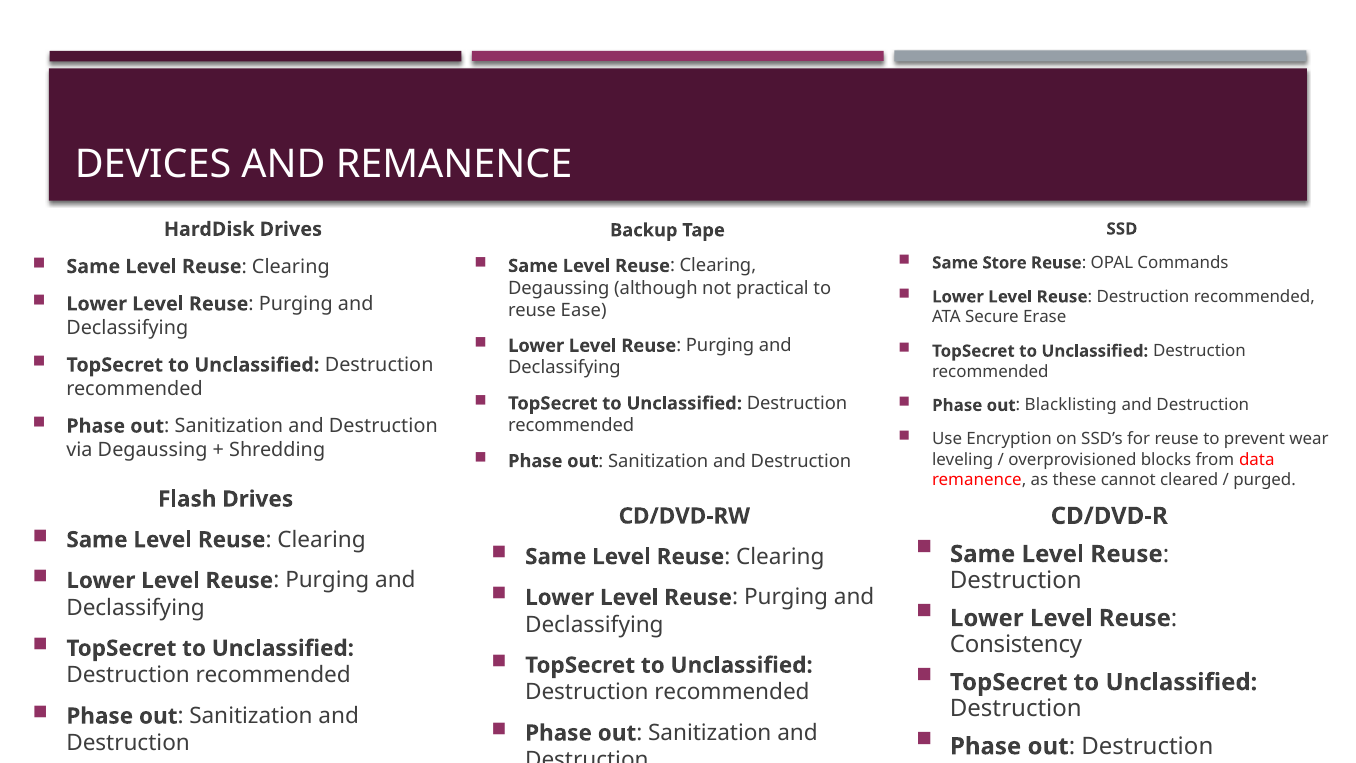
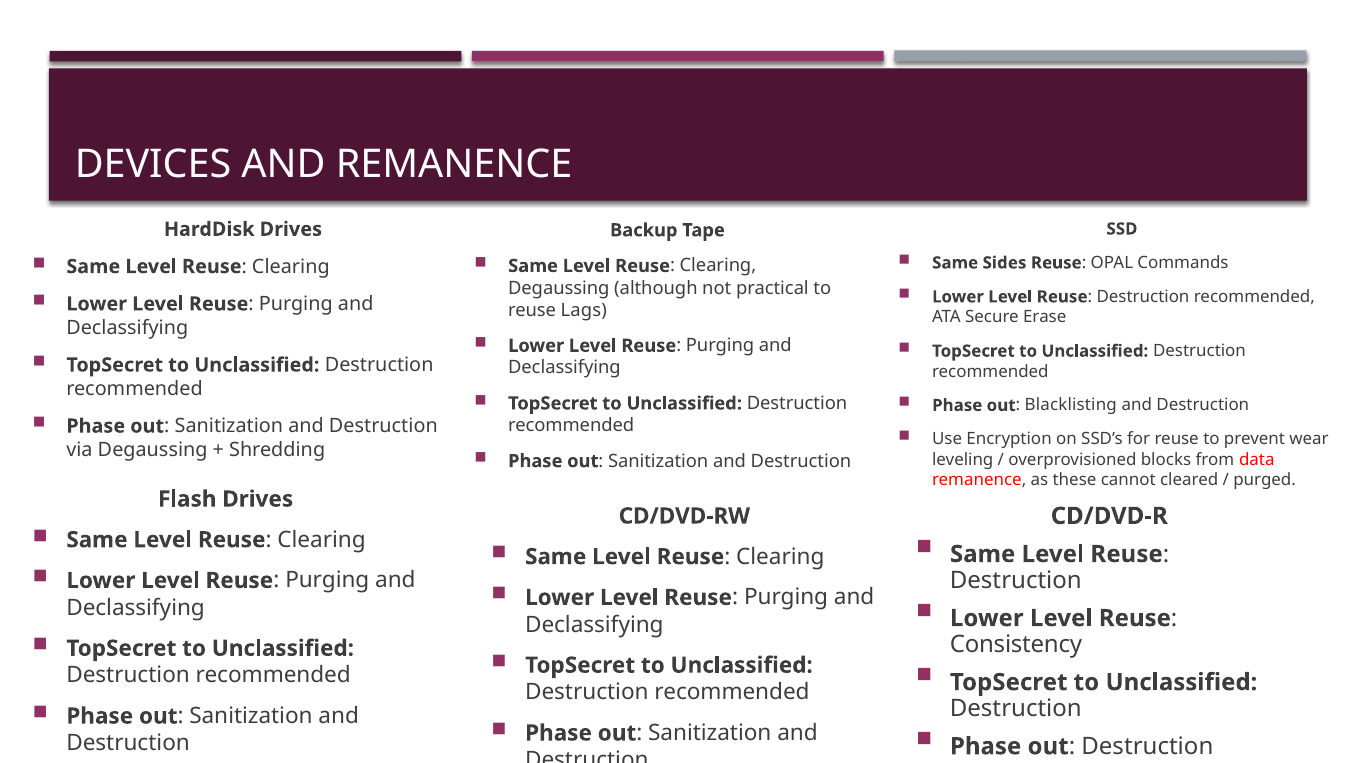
Store: Store -> Sides (1004, 263)
Ease: Ease -> Lags (584, 310)
